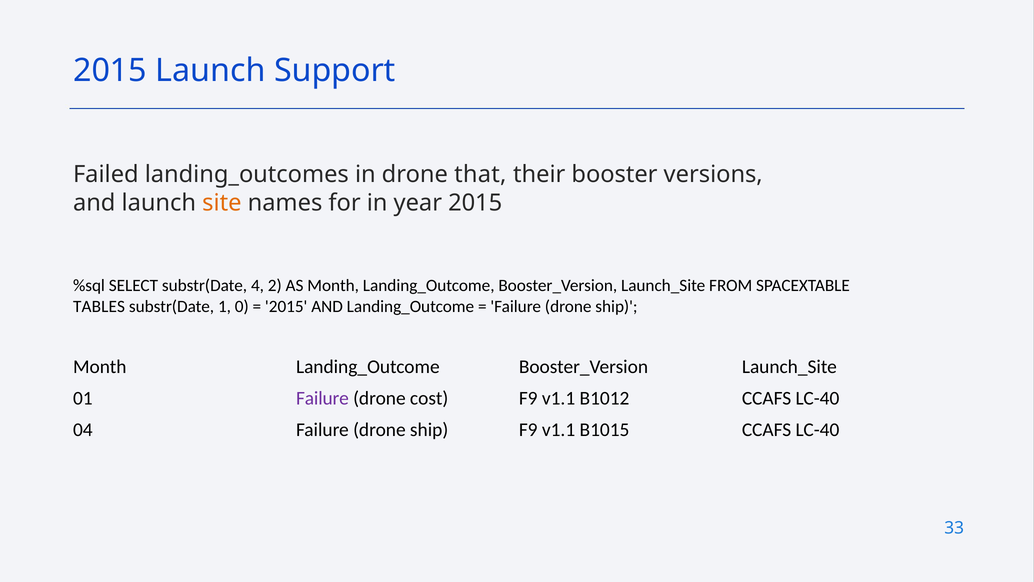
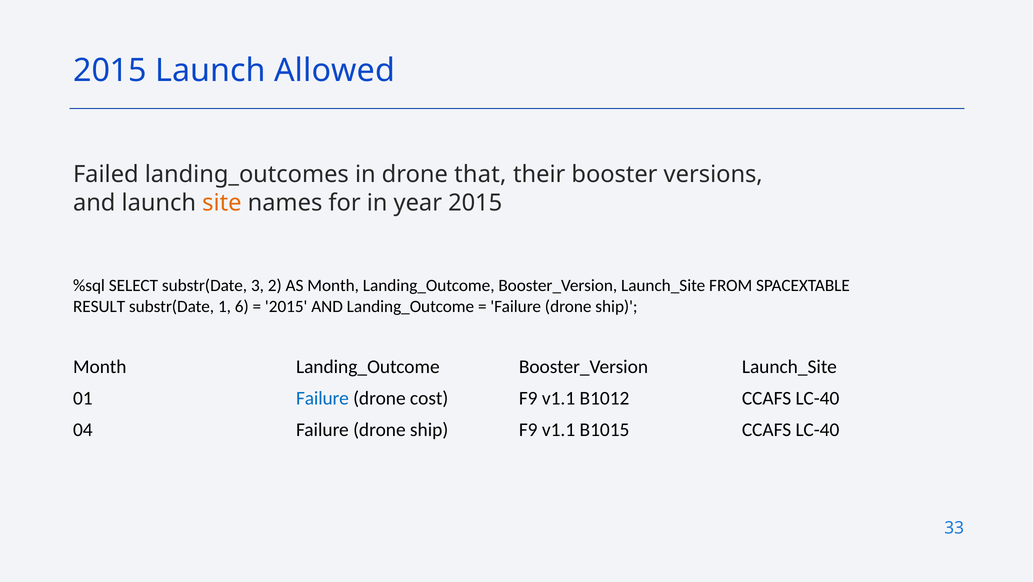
Support: Support -> Allowed (335, 70)
4: 4 -> 3 (258, 286)
TABLES: TABLES -> RESULT (99, 306)
0: 0 -> 6 (242, 306)
Failure colour: purple -> blue (322, 398)
